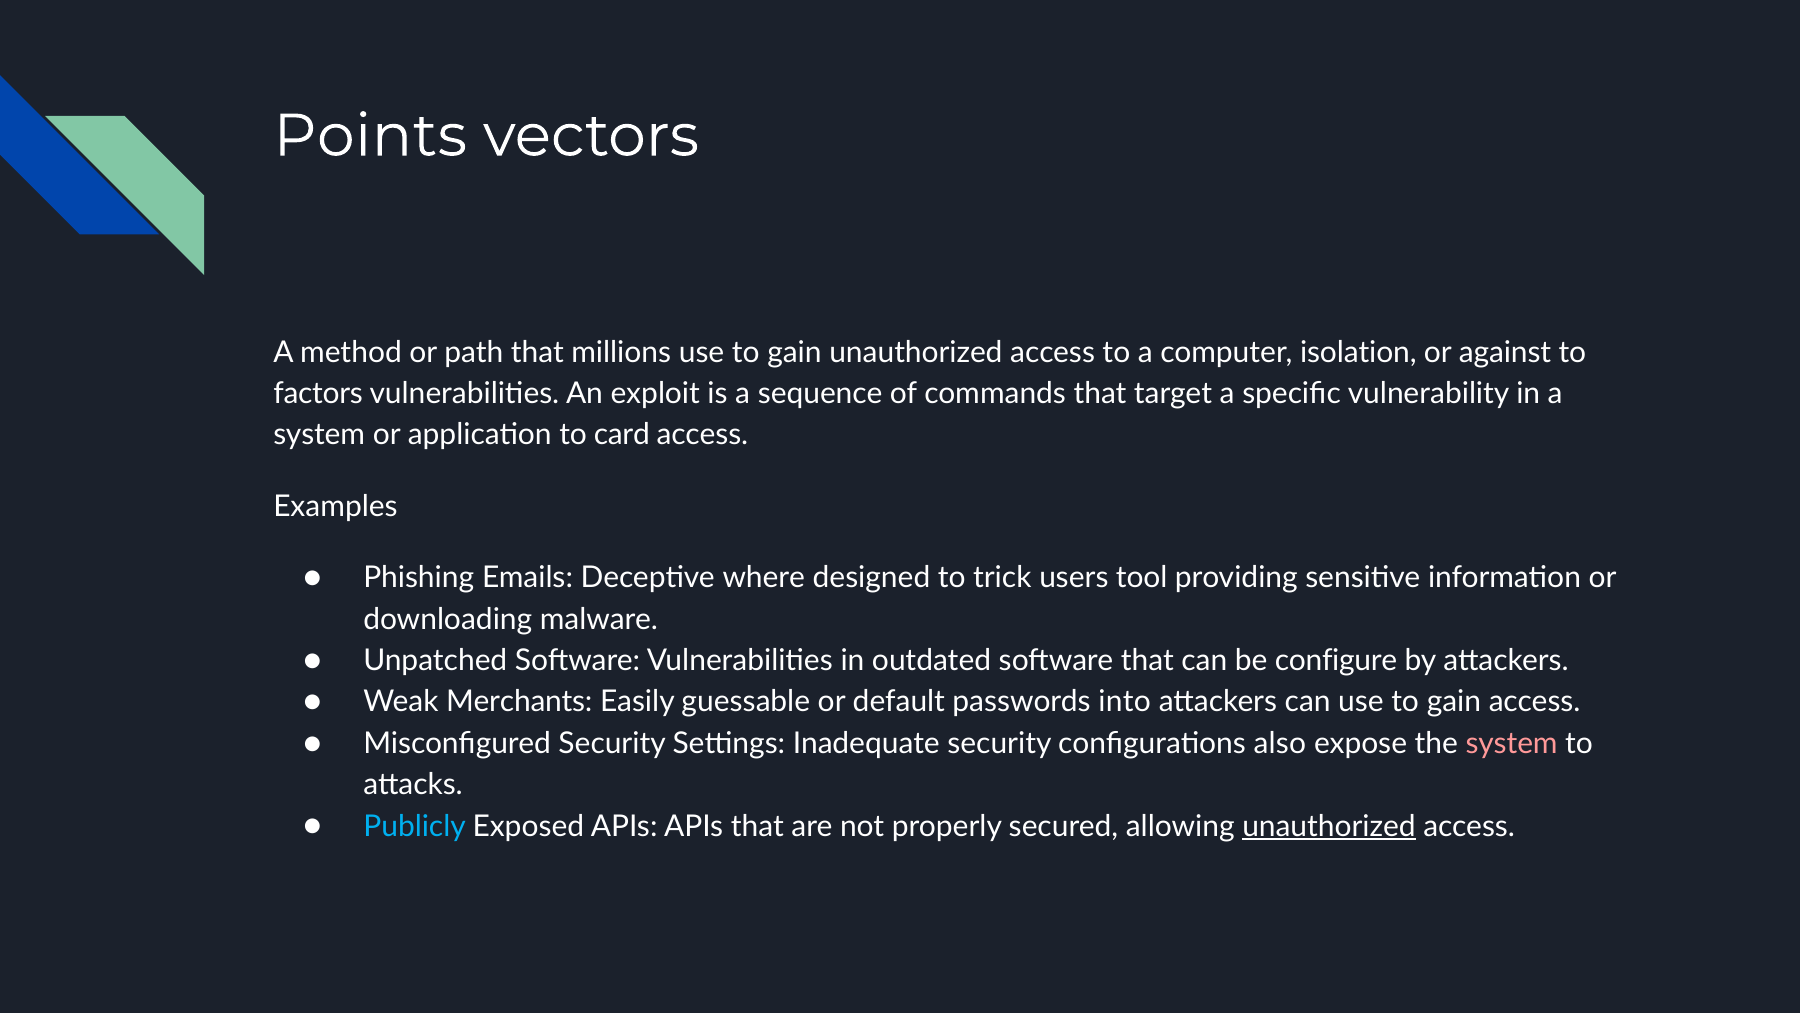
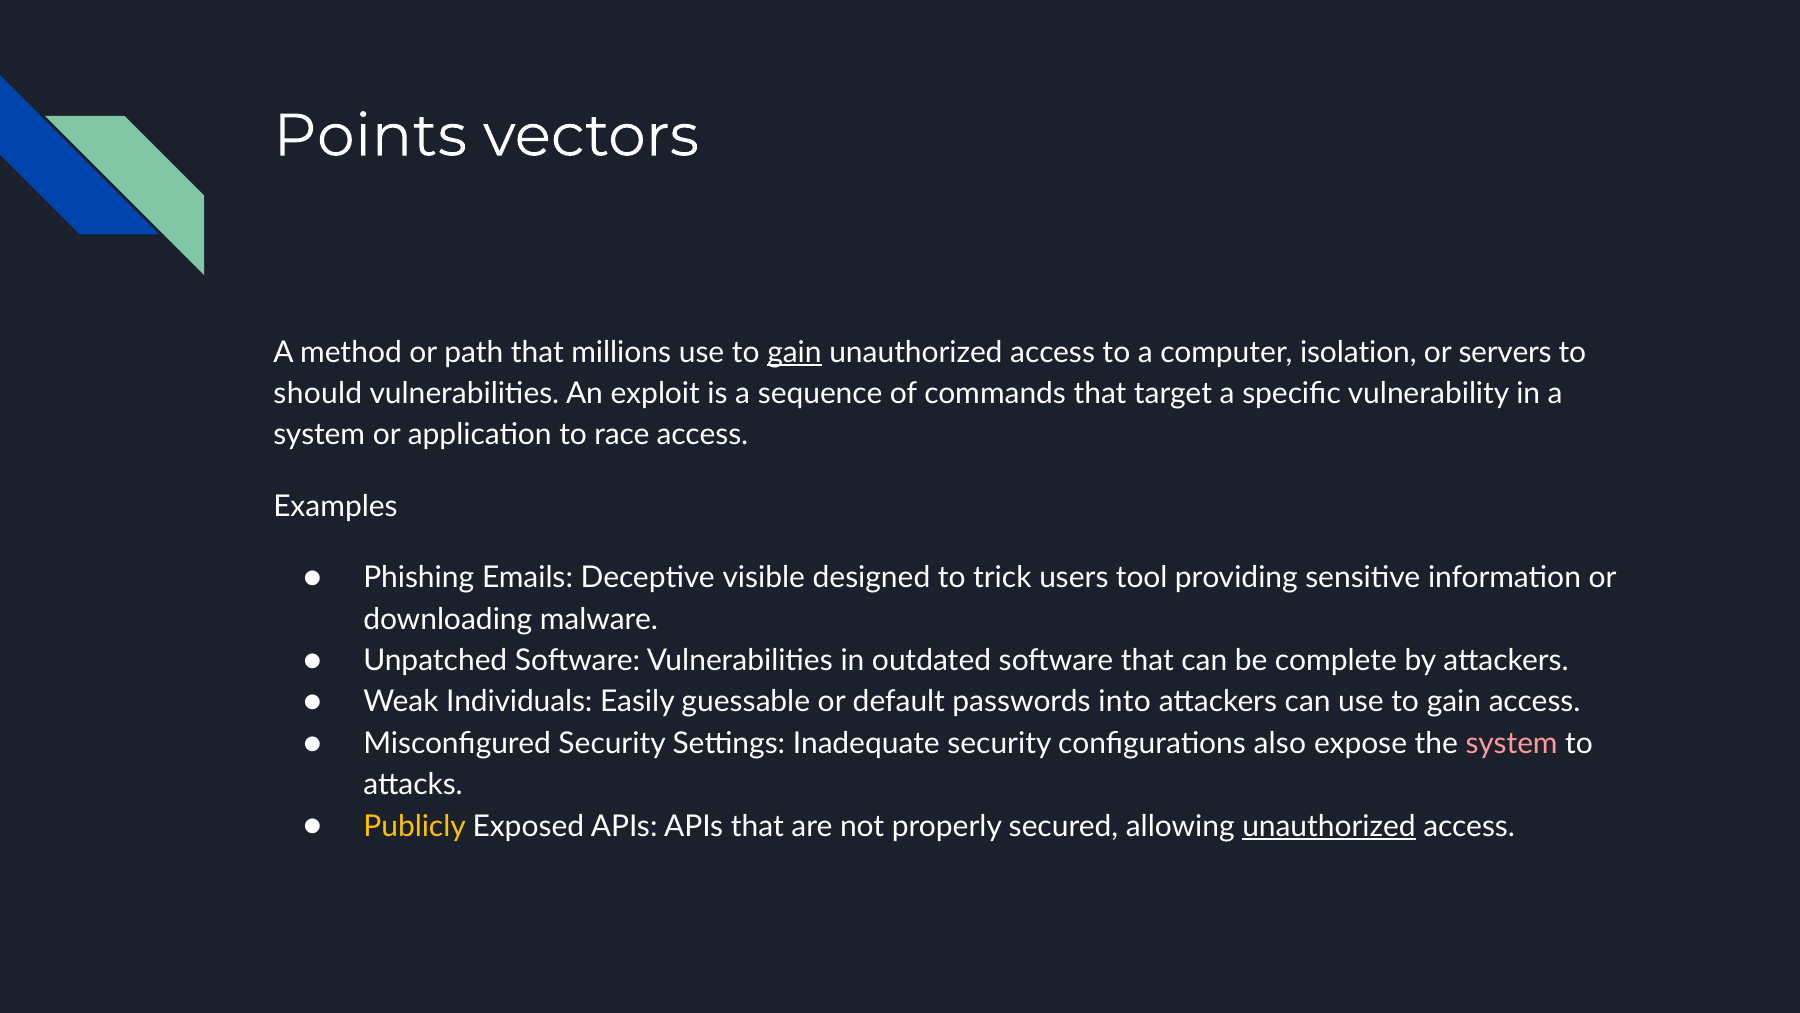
gain underline: none -> present (794, 352)
against: against -> servers (1505, 352)
factors: factors -> should (318, 393)
card: card -> race (622, 435)
where: where -> visible (764, 578)
configure: configure -> complete (1336, 660)
Merchants: Merchants -> Individuals (519, 702)
Publicly colour: light blue -> yellow (415, 826)
